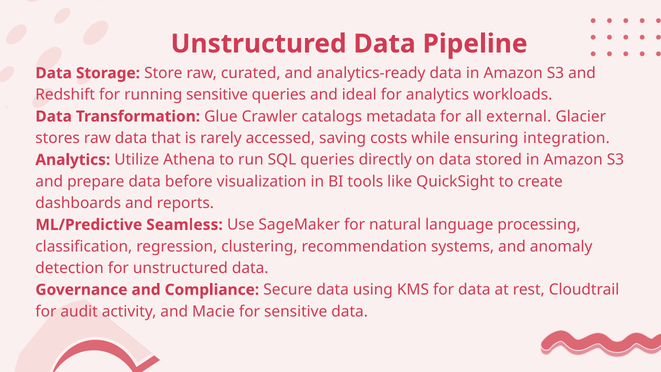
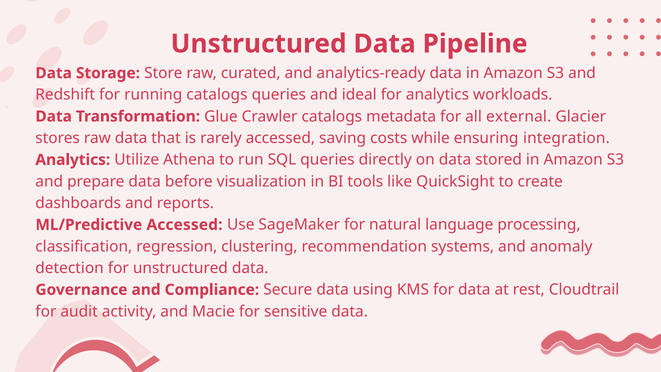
running sensitive: sensitive -> catalogs (217, 95)
ML/Predictive Seamless: Seamless -> Accessed (184, 225)
